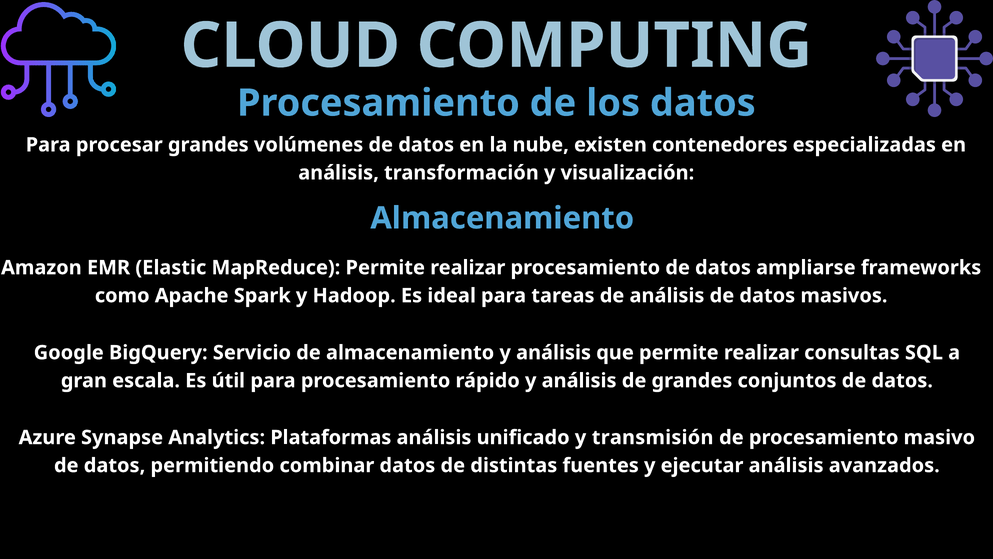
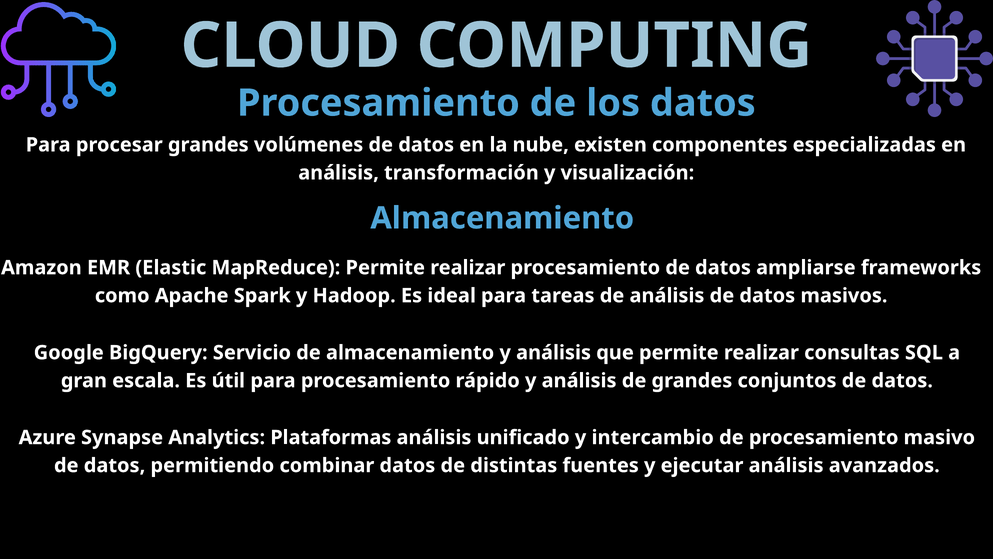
contenedores: contenedores -> componentes (720, 145)
transmisión: transmisión -> intercambio (653, 437)
